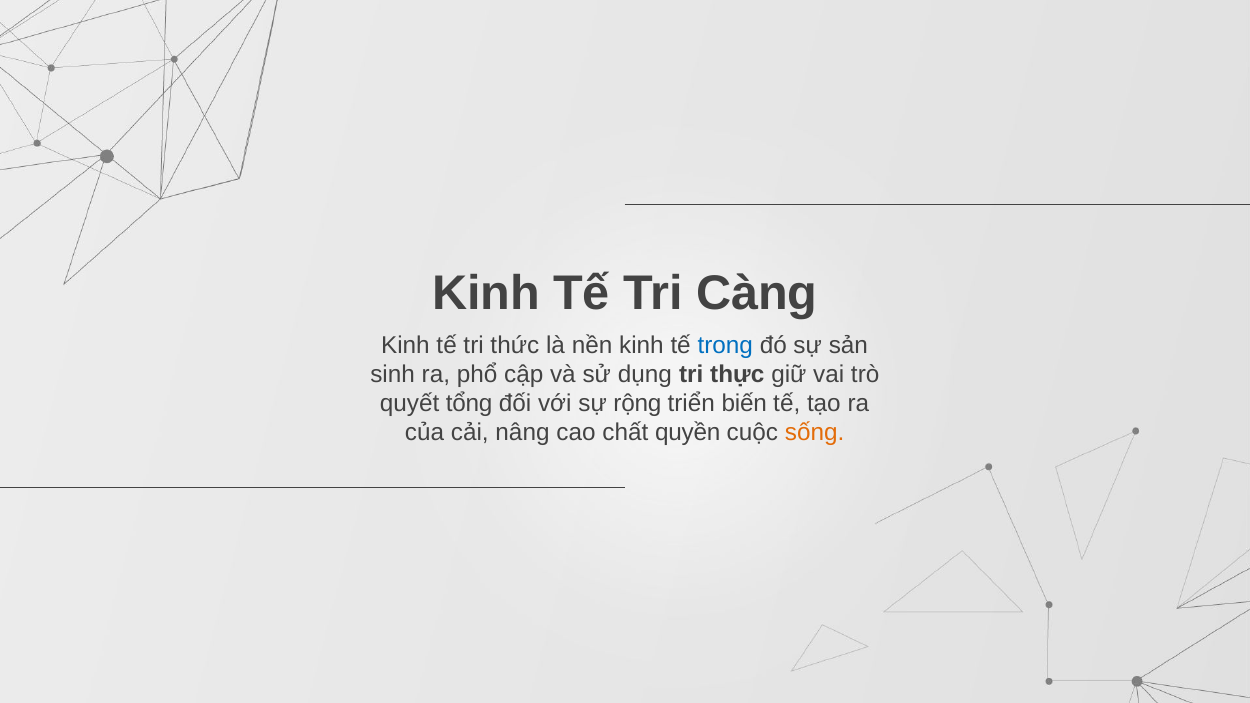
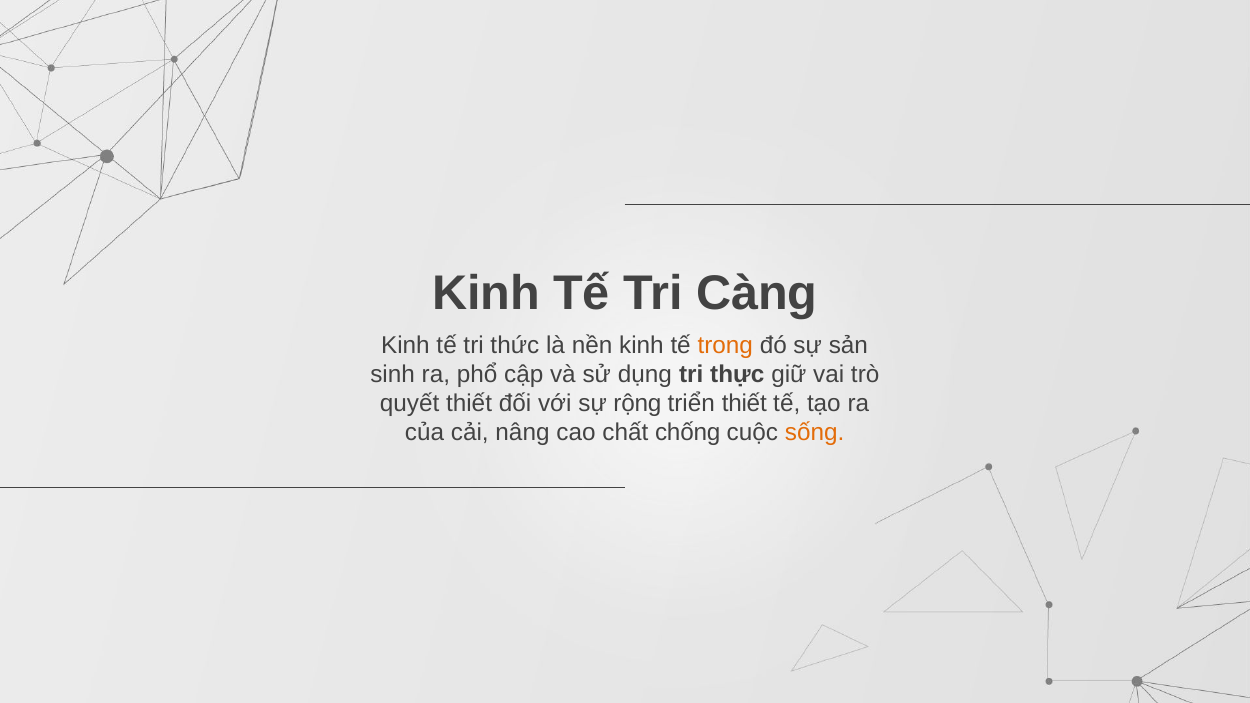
trong colour: blue -> orange (725, 345)
quyết tổng: tổng -> thiết (469, 403)
triển biến: biến -> thiết (744, 403)
quyền: quyền -> chống (688, 433)
